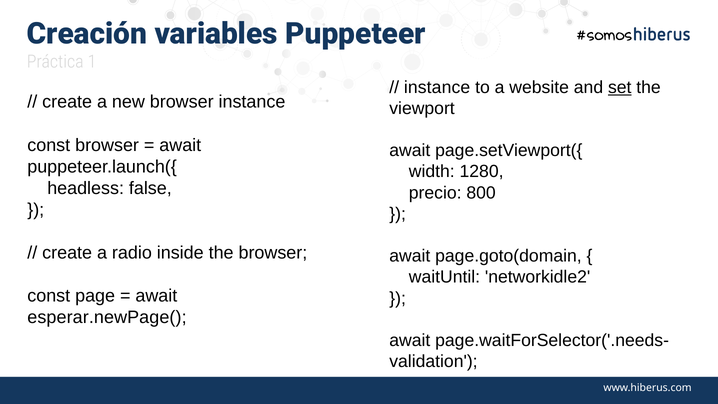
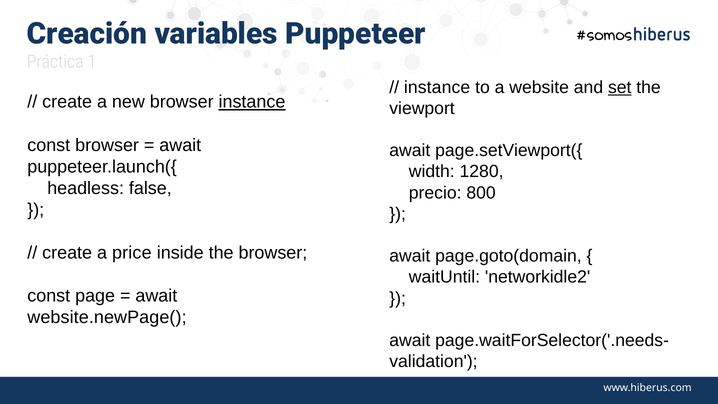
instance underline: none -> present (252, 102)
radio: radio -> price (132, 253)
esperar.newPage(: esperar.newPage( -> website.newPage( (107, 317)
